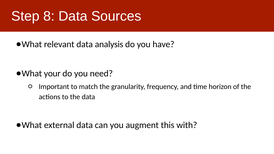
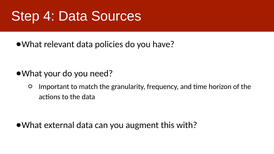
8: 8 -> 4 (49, 16)
analysis: analysis -> policies (109, 44)
